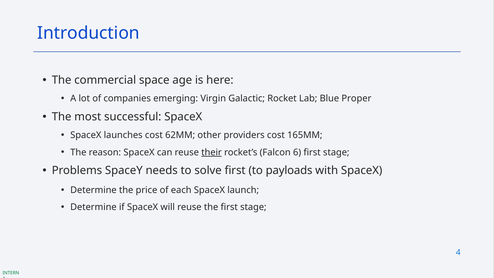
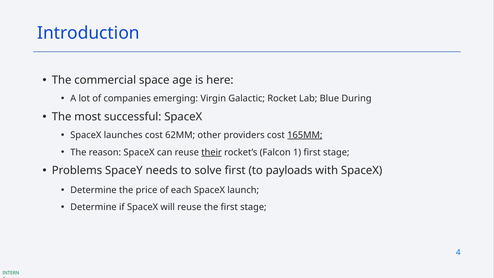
Proper: Proper -> During (356, 98)
165MM underline: none -> present (305, 135)
6: 6 -> 1 (297, 152)
